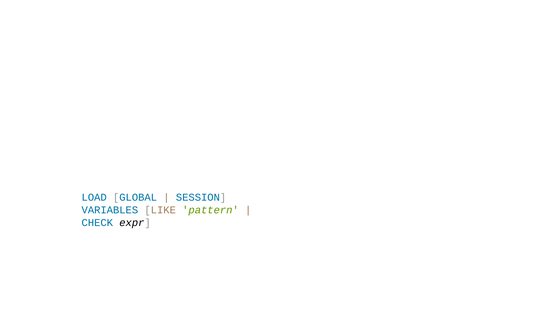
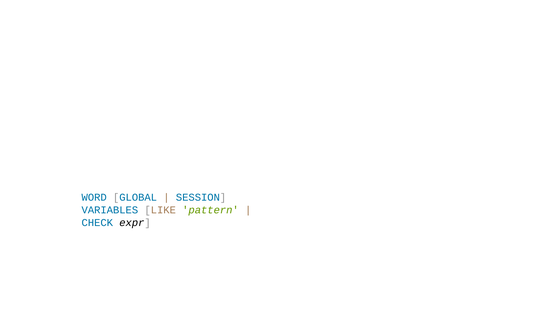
LOAD: LOAD -> WORD (94, 198)
